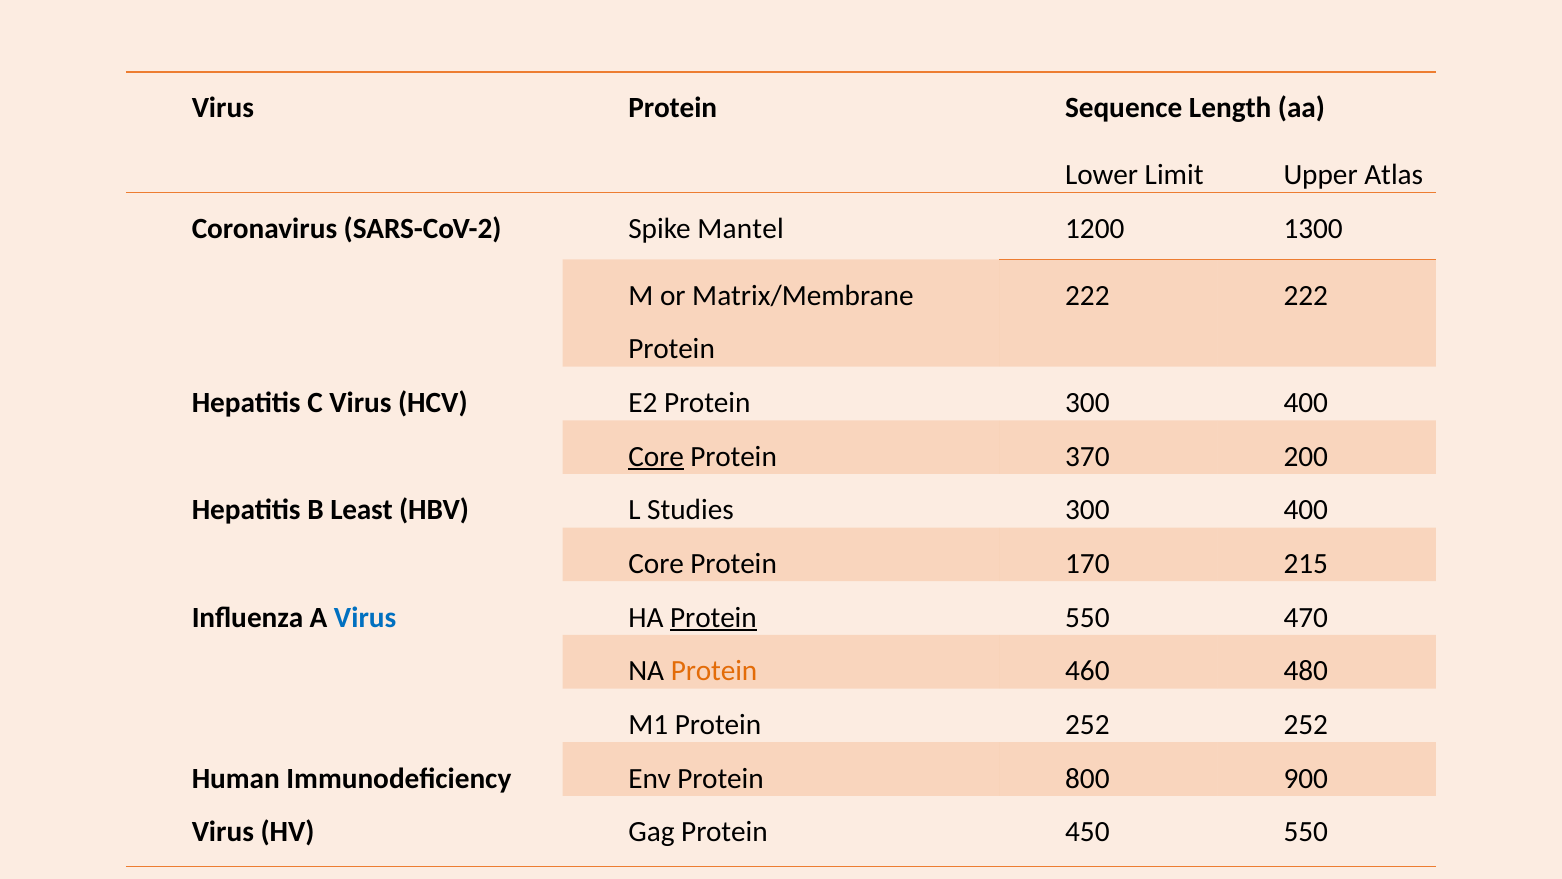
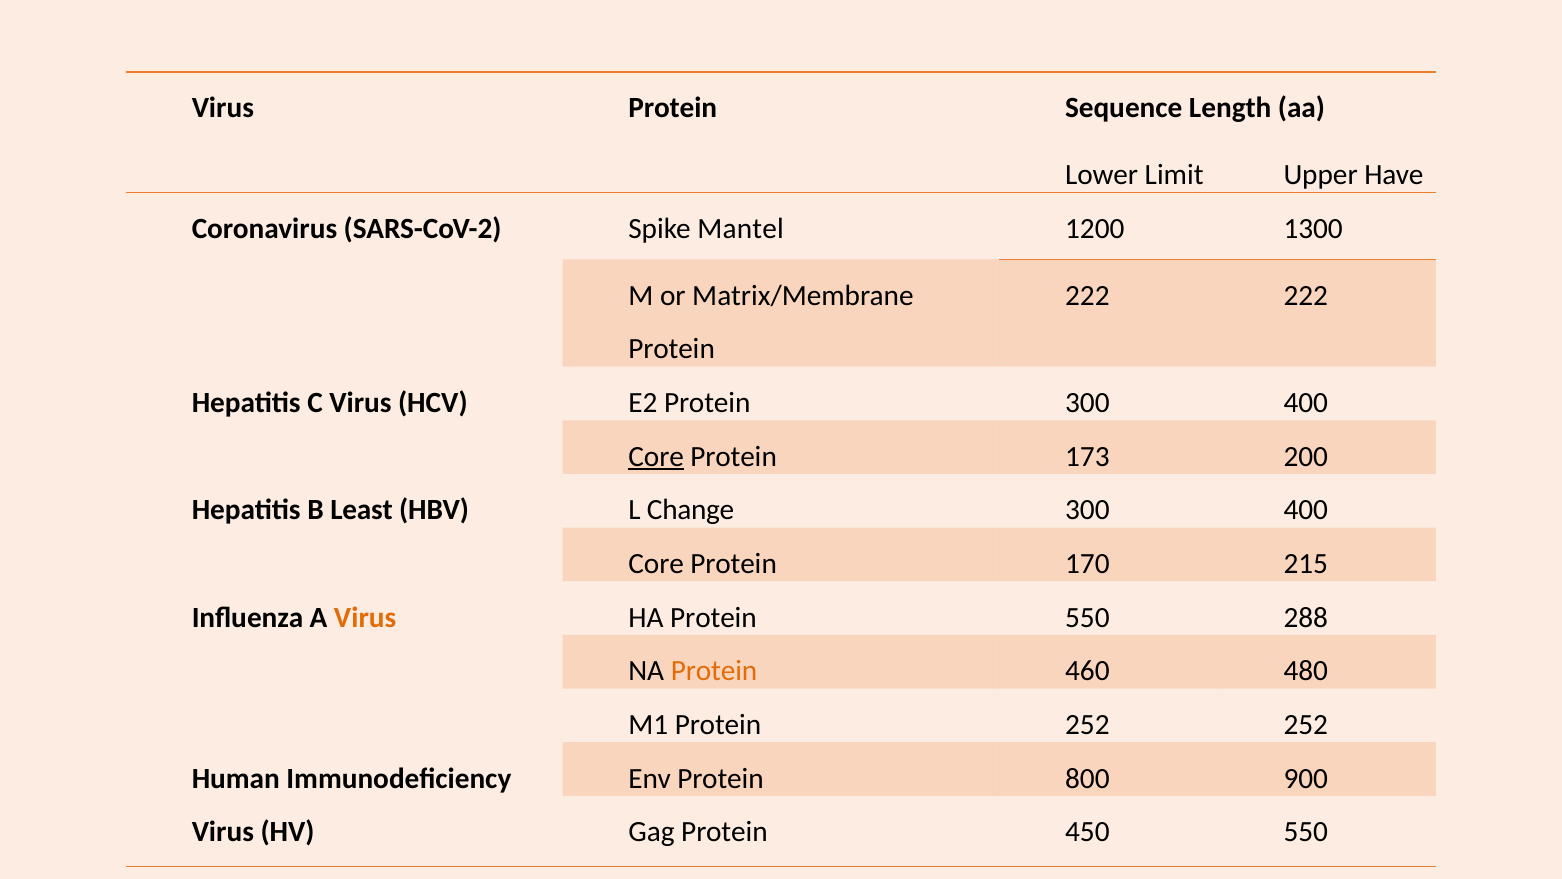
Atlas: Atlas -> Have (1394, 175)
370: 370 -> 173 (1087, 456)
Studies: Studies -> Change (691, 510)
Virus colour: blue -> orange (365, 617)
Protein underline: present -> none (713, 617)
470: 470 -> 288 (1306, 617)
